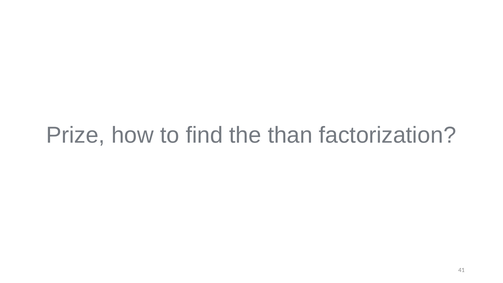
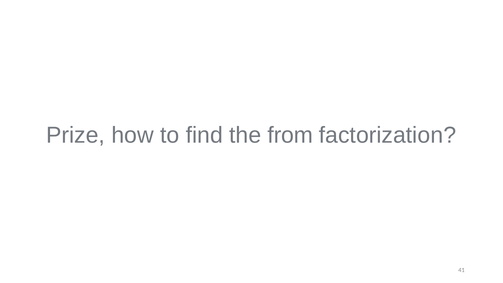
than: than -> from (290, 135)
